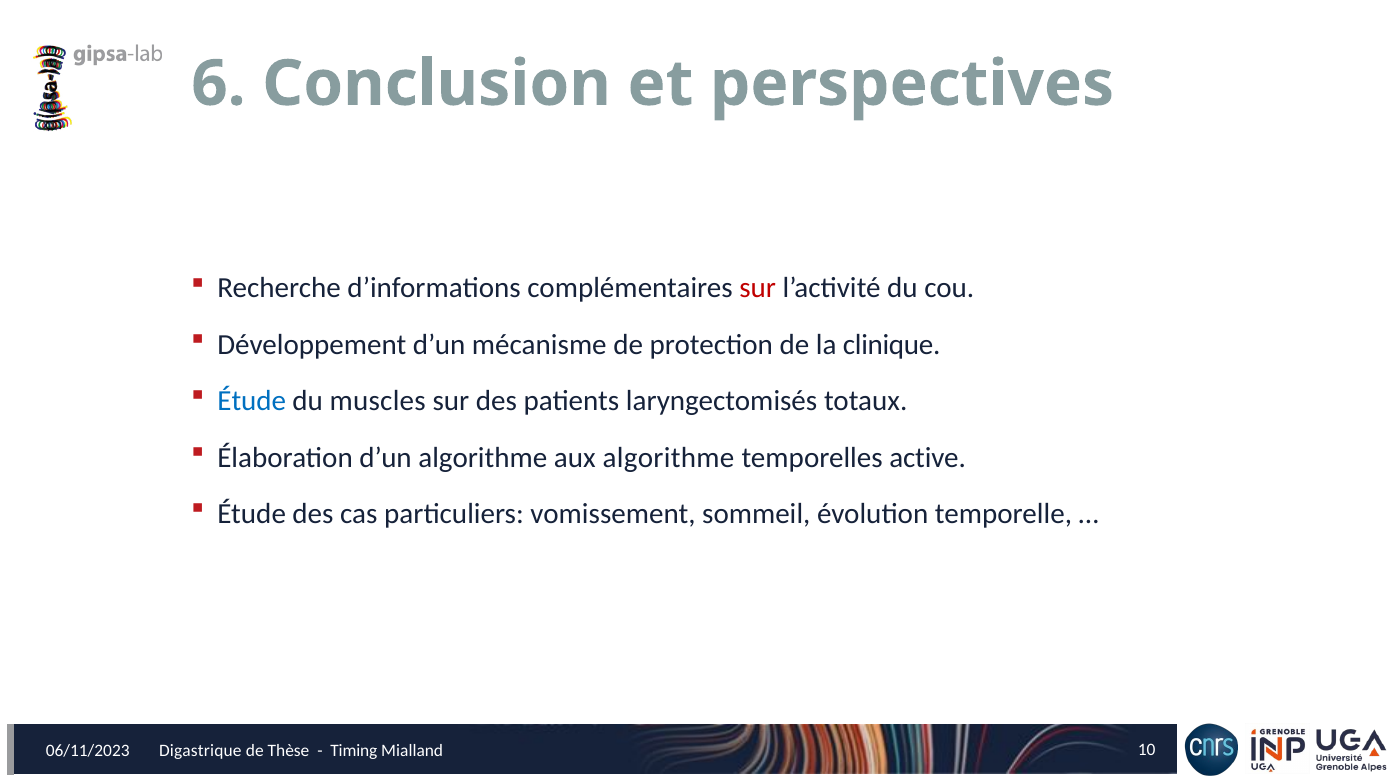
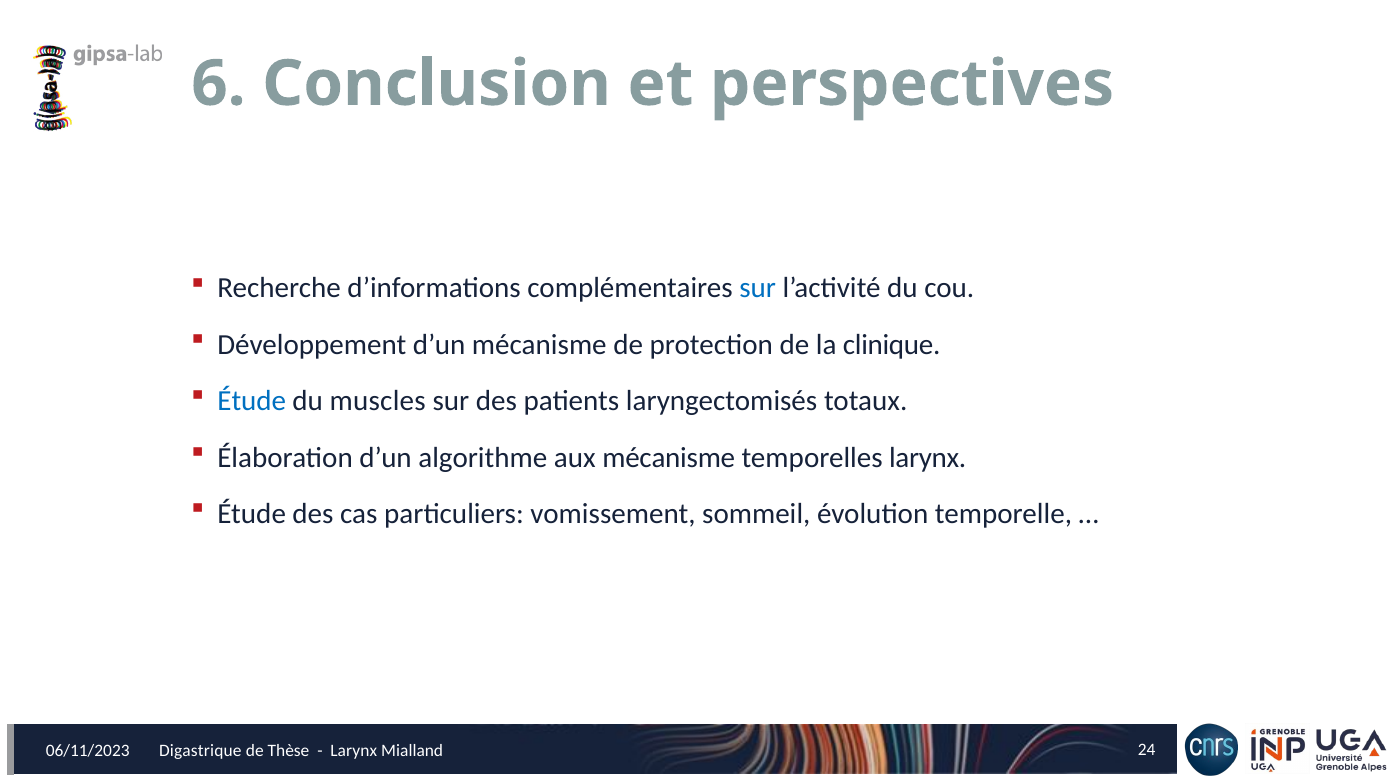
sur colour: red -> blue (758, 288)
aux algorithme: algorithme -> mécanisme (669, 458)
temporelles active: active -> larynx (928, 458)
Timing: Timing -> Larynx (354, 751)
10: 10 -> 24 (1147, 750)
